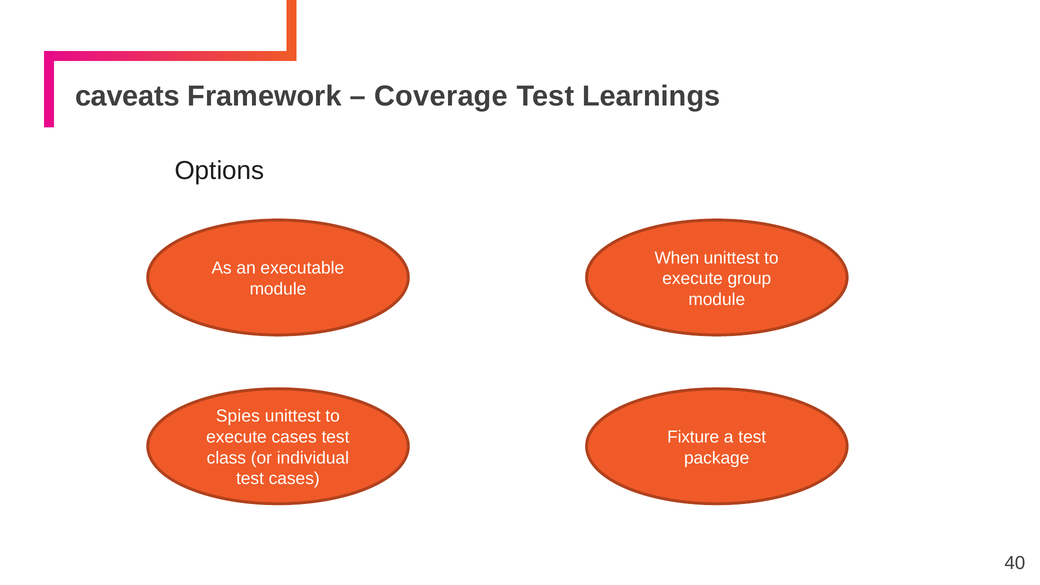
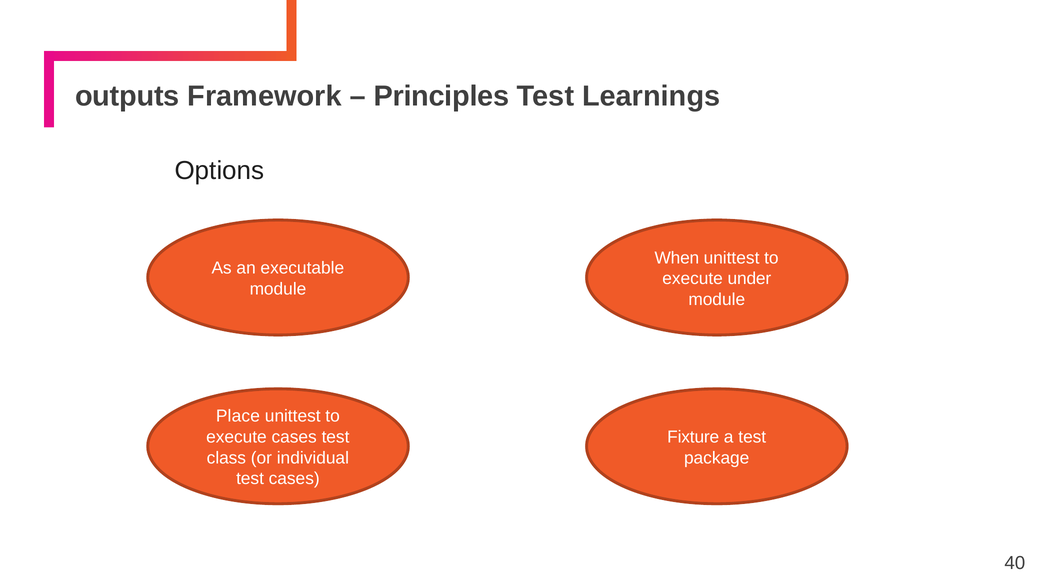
caveats: caveats -> outputs (127, 96)
Coverage: Coverage -> Principles (441, 96)
group: group -> under (749, 279)
Spies: Spies -> Place (238, 416)
